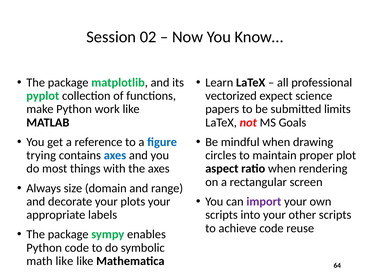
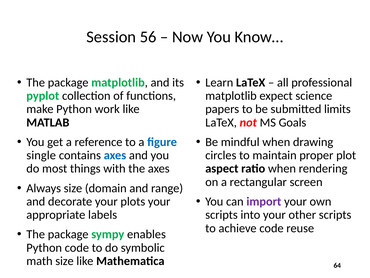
02: 02 -> 56 (148, 37)
vectorized: vectorized -> matplotlib (231, 96)
trying: trying -> single (41, 155)
math like: like -> size (65, 261)
